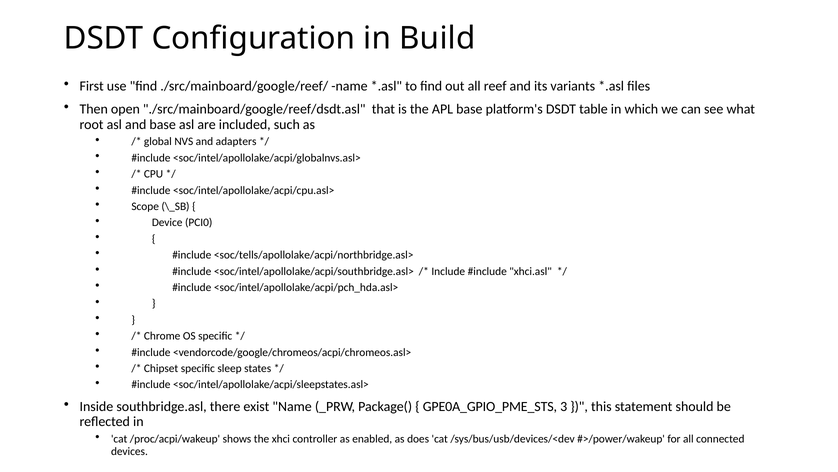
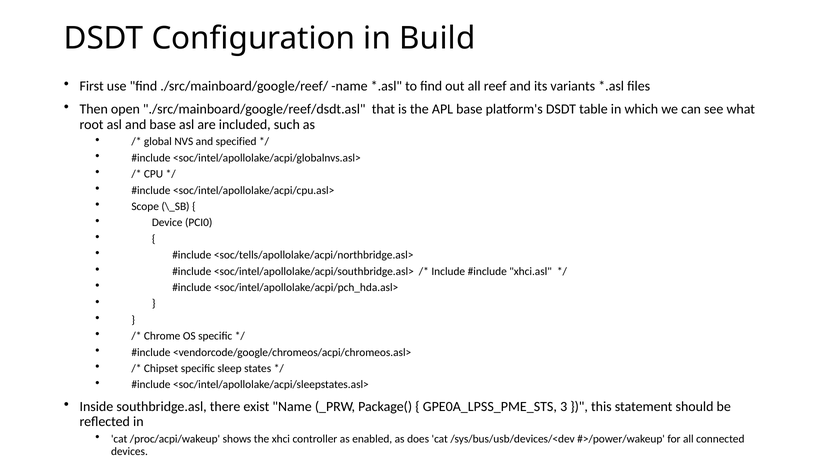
adapters: adapters -> specified (236, 141)
GPE0A_GPIO_PME_STS: GPE0A_GPIO_PME_STS -> GPE0A_LPSS_PME_STS (490, 406)
